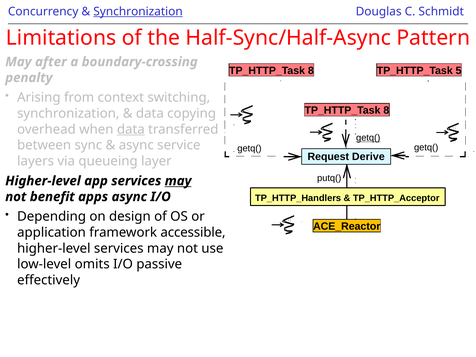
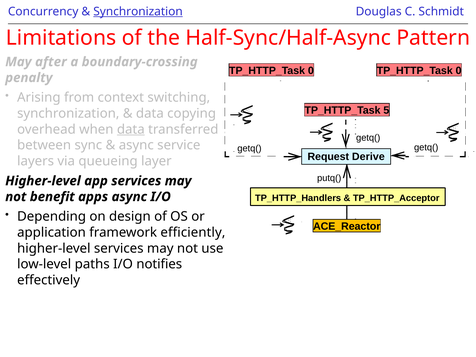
8: 8 -> 0 (311, 71)
5: 5 -> 0 (459, 71)
8: 8 -> 5 (386, 110)
getq( underline: present -> none (368, 138)
may underline: present -> none (178, 181)
accessible: accessible -> efficiently (193, 232)
omits: omits -> paths (92, 264)
passive: passive -> notifies (159, 264)
